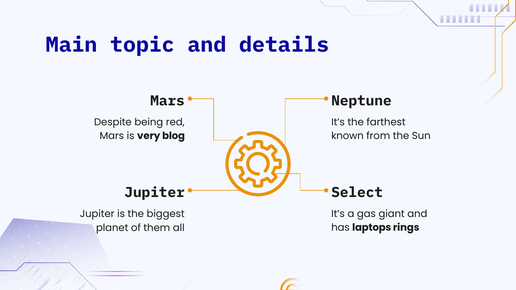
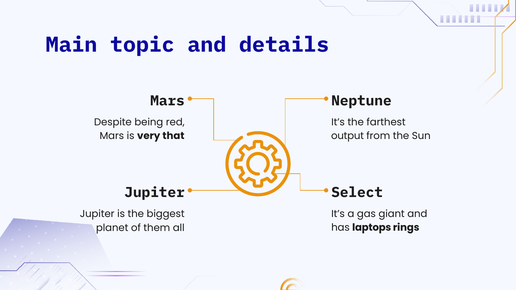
blog: blog -> that (173, 136)
known: known -> output (348, 136)
